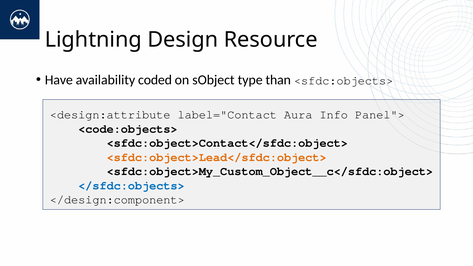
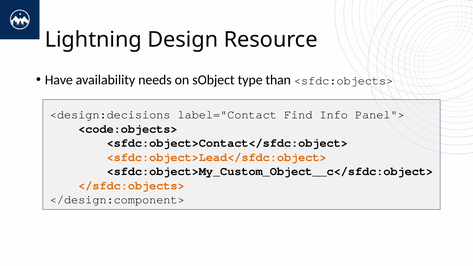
coded: coded -> needs (155, 80)
<design:attribute: <design:attribute -> <design:decisions (110, 115)
Aura: Aura -> Find (298, 115)
</sfdc:objects> colour: blue -> orange (131, 186)
